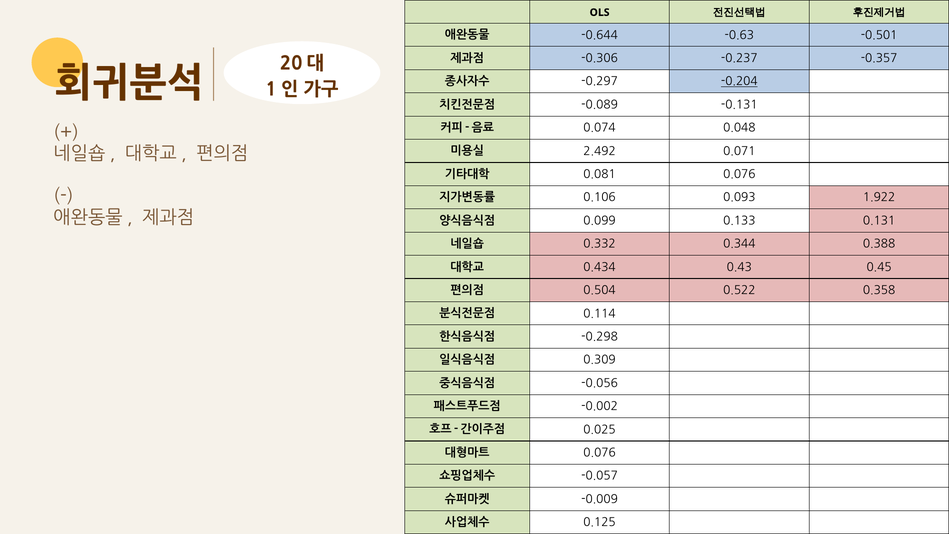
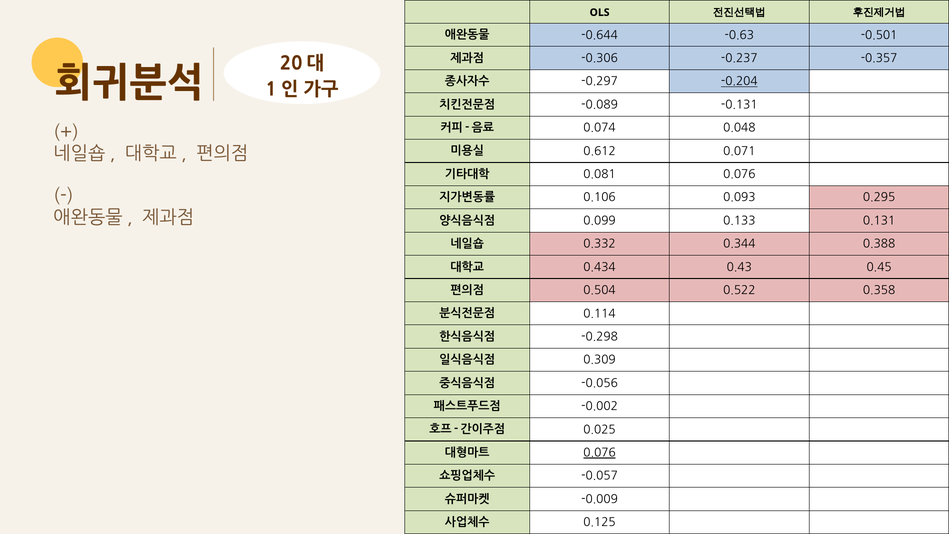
2.492: 2.492 -> 0.612 (600, 151)
1.922: 1.922 -> 0.295 (879, 197)
0.076 underline: none -> present (600, 453)
